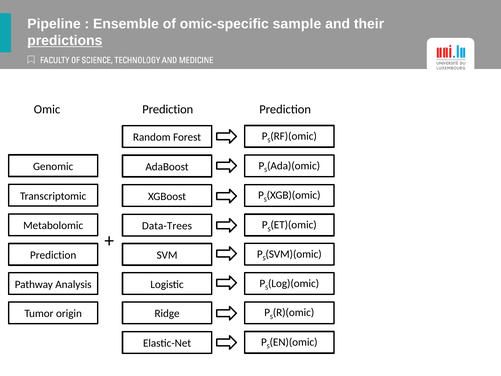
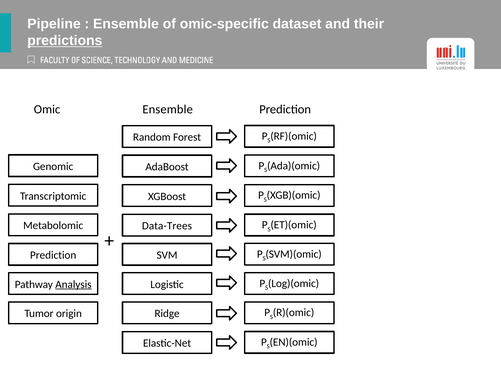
sample: sample -> dataset (297, 24)
Omic Prediction: Prediction -> Ensemble (168, 109)
Analysis underline: none -> present (73, 284)
